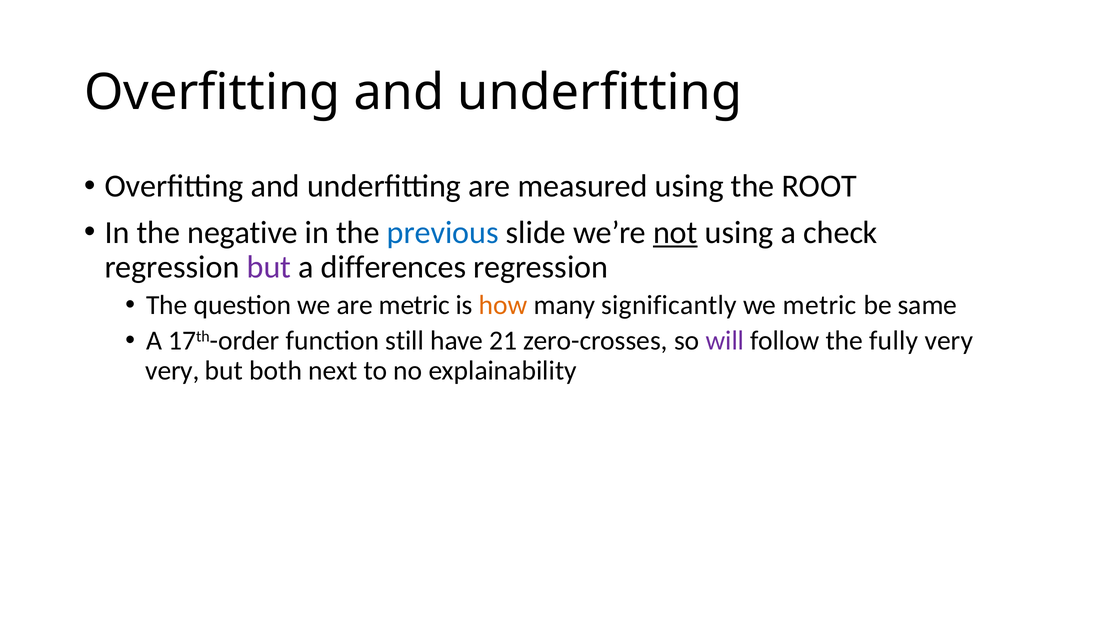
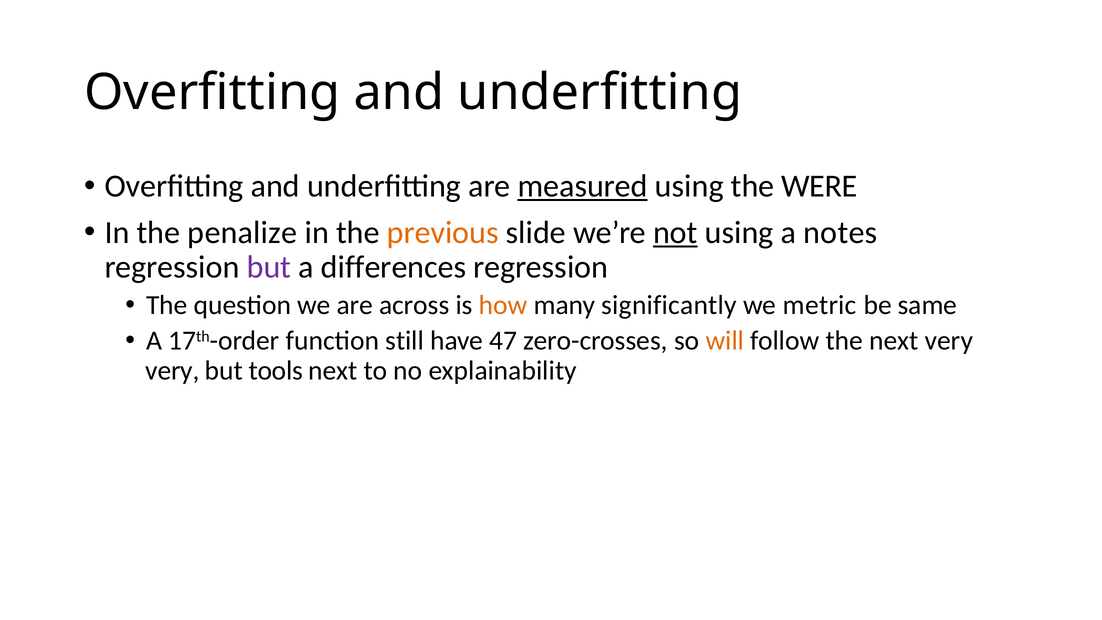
measured underline: none -> present (583, 186)
ROOT: ROOT -> WERE (819, 186)
negative: negative -> penalize (242, 233)
previous colour: blue -> orange (443, 233)
check: check -> notes (840, 233)
are metric: metric -> across (414, 305)
21: 21 -> 47 (503, 341)
will colour: purple -> orange (725, 341)
the fully: fully -> next (894, 341)
both: both -> tools (276, 370)
